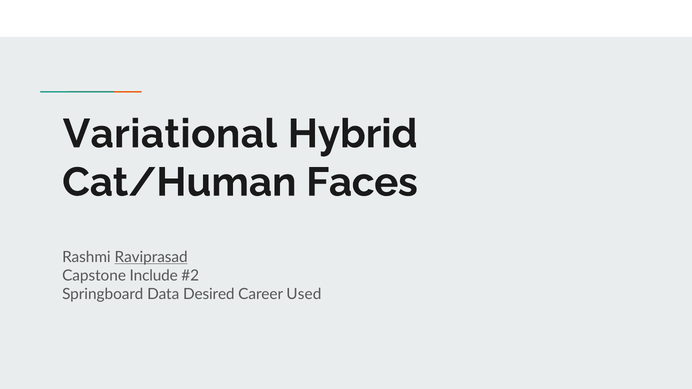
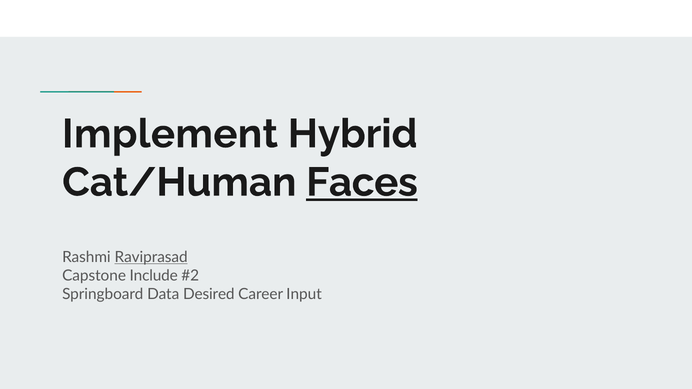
Variational: Variational -> Implement (170, 134)
Faces underline: none -> present (362, 182)
Used: Used -> Input (304, 294)
